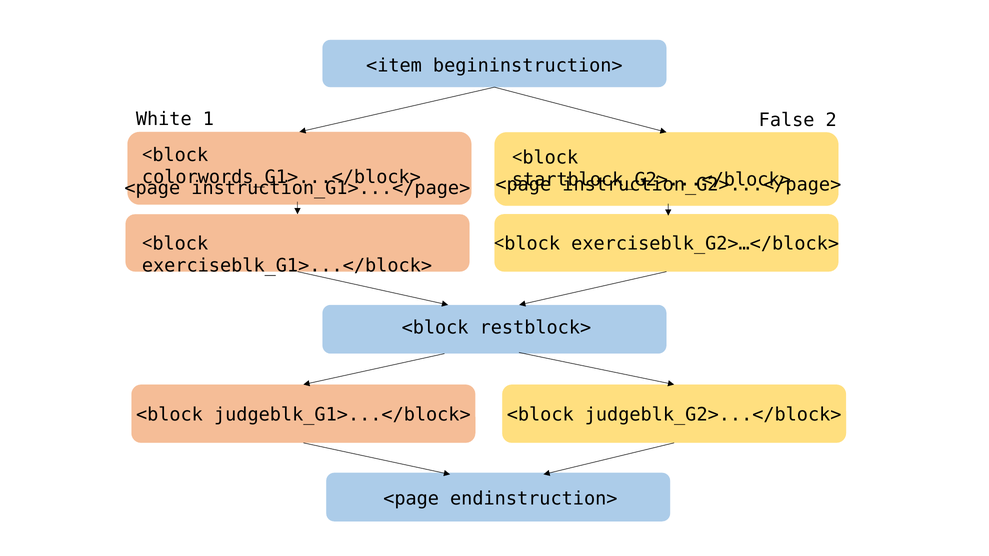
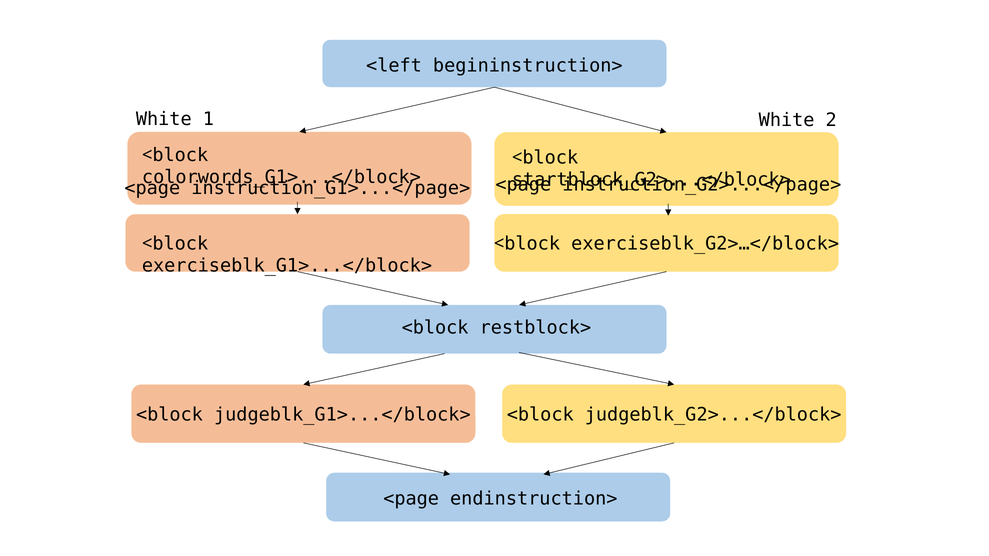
<item: <item -> <left (394, 65)
False: False -> White (787, 120)
